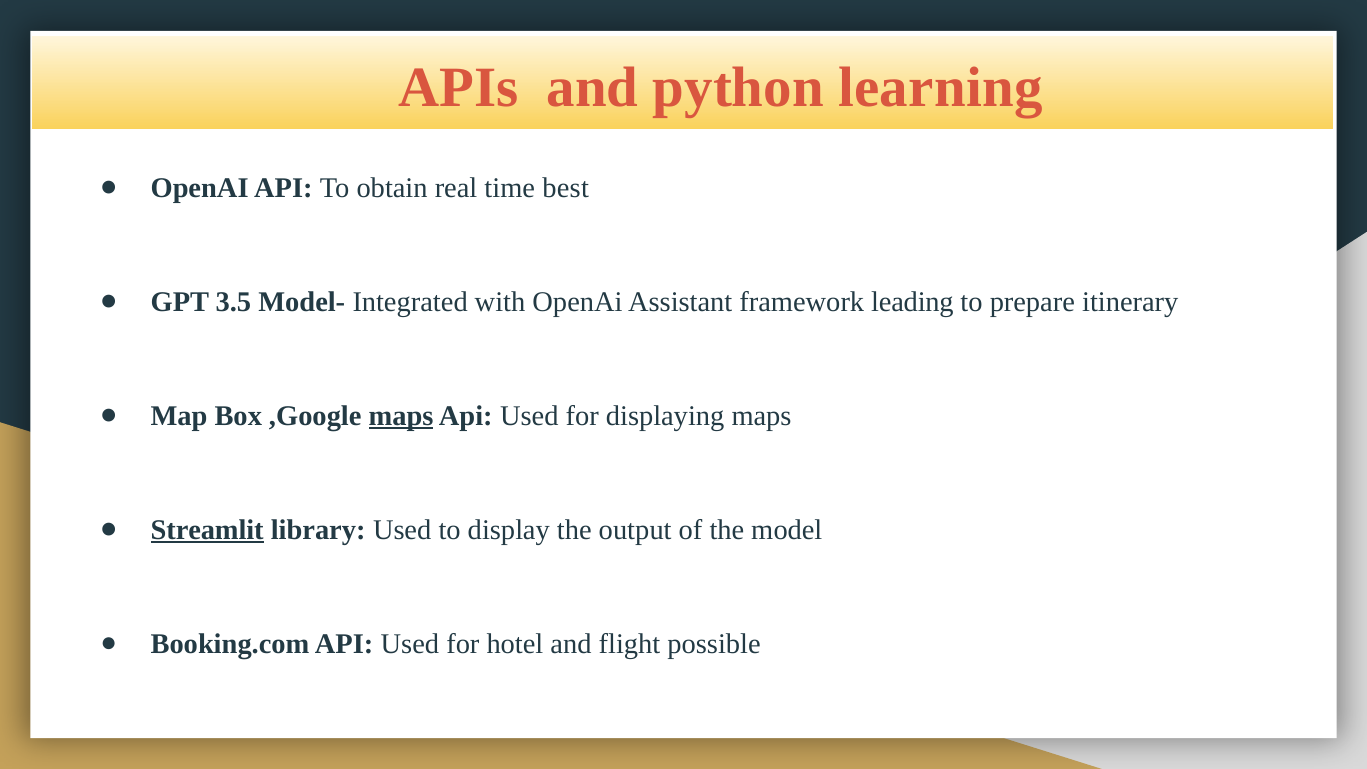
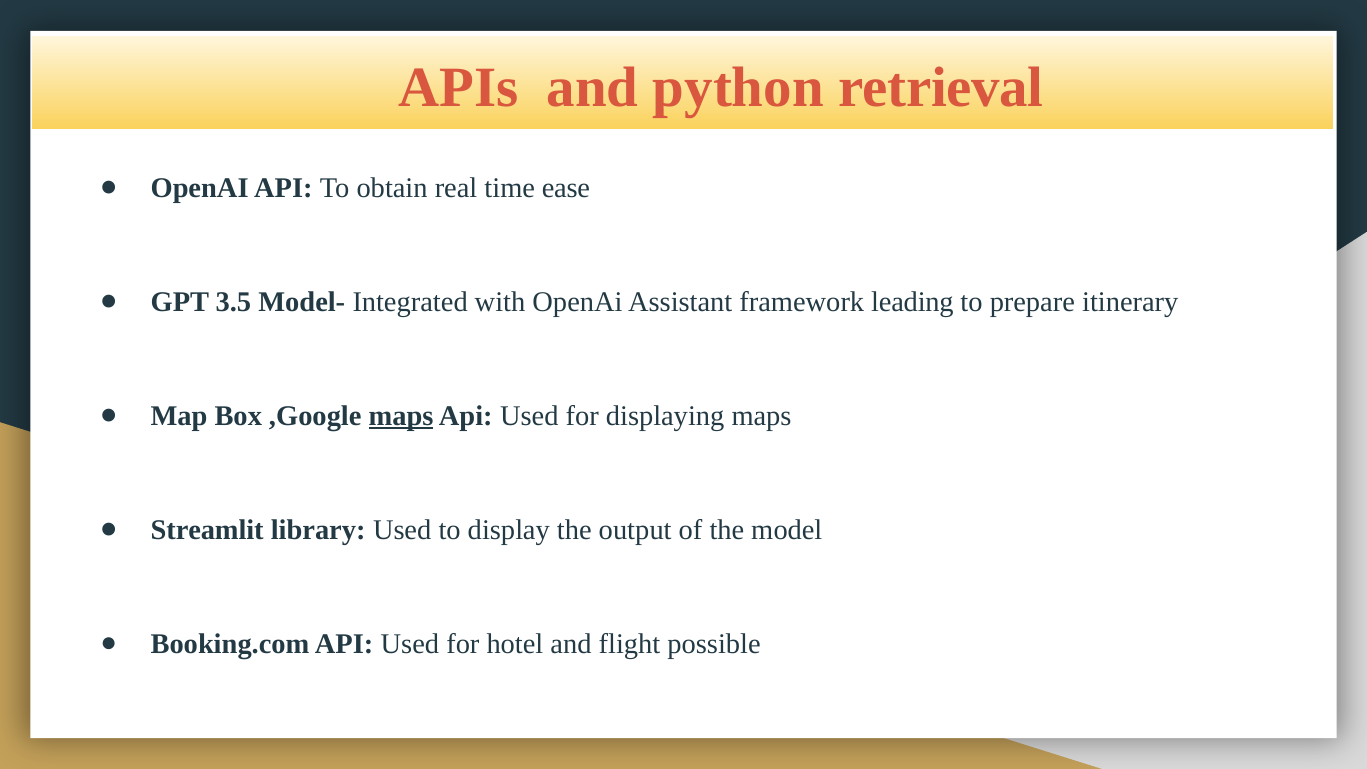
learning: learning -> retrieval (941, 87)
best: best -> ease (566, 188)
Streamlit underline: present -> none (207, 530)
